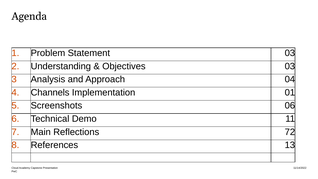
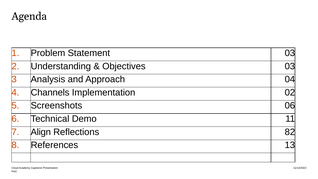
01: 01 -> 02 (290, 92)
Main: Main -> Align (41, 132)
72: 72 -> 82 (290, 132)
